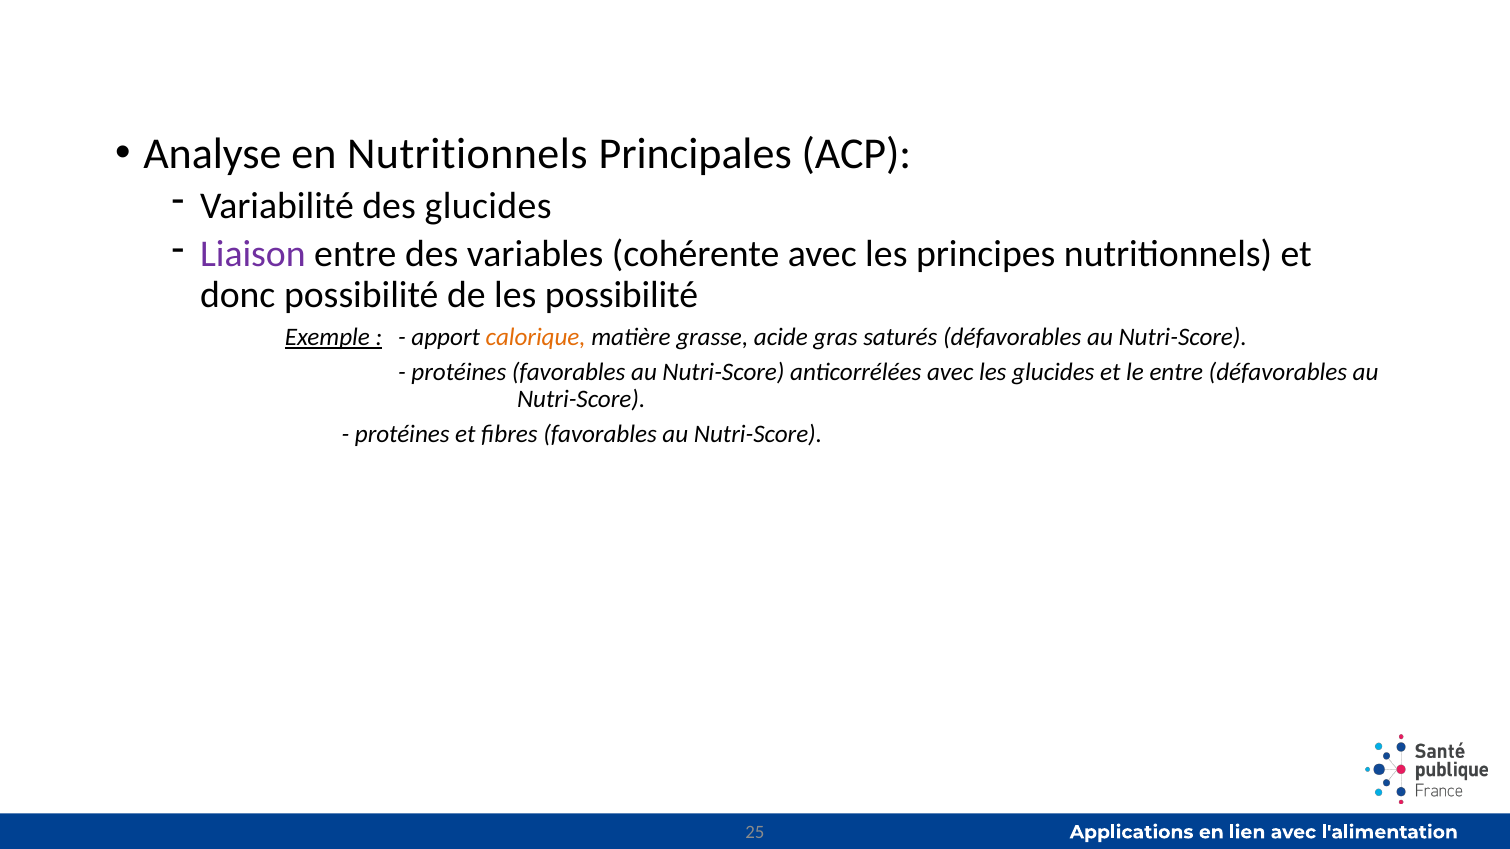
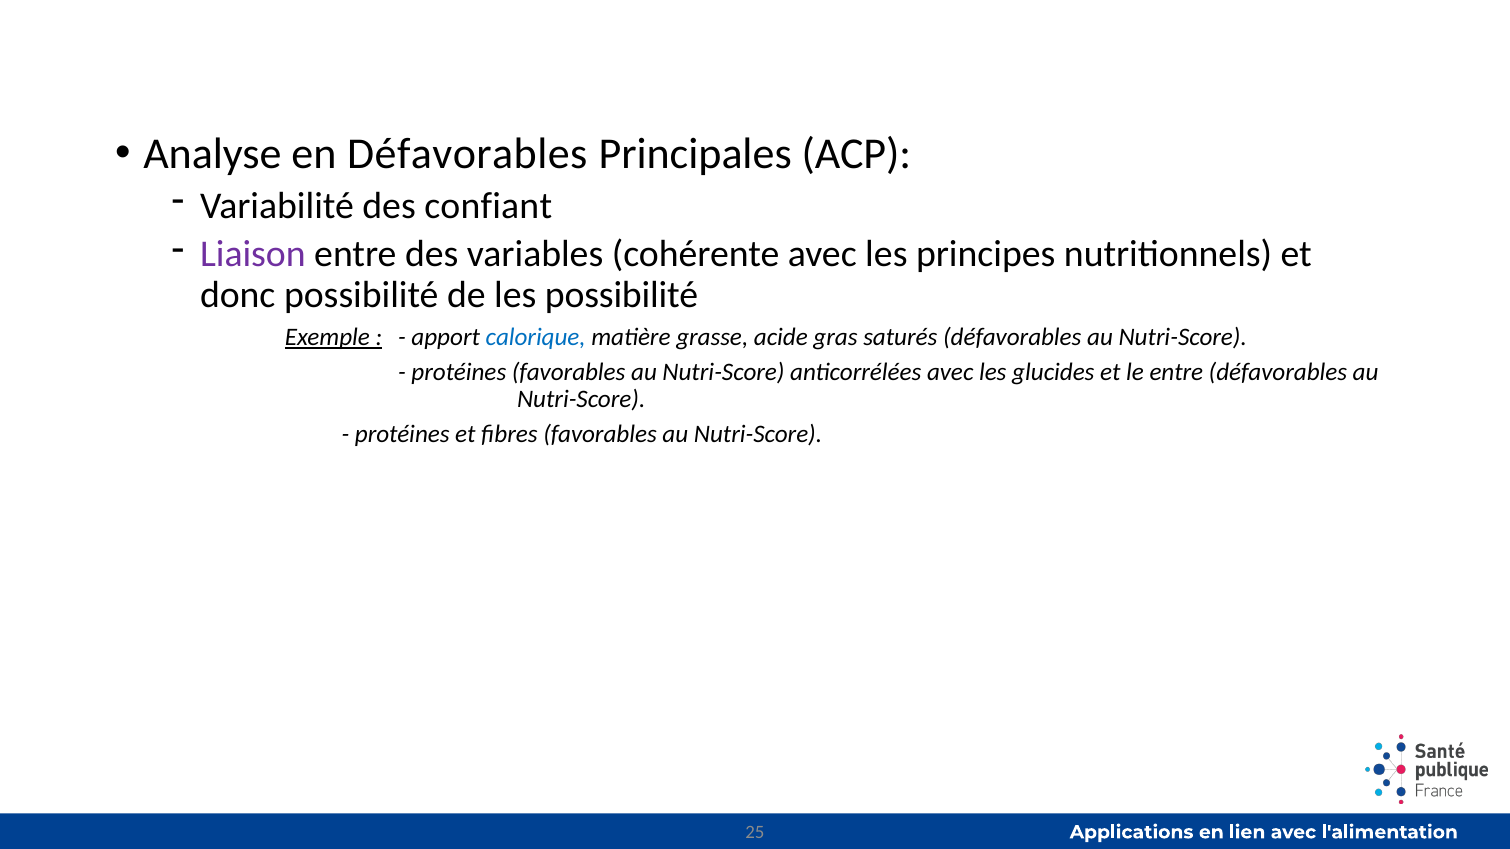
en Nutritionnels: Nutritionnels -> Défavorables (467, 154)
des glucides: glucides -> confiant (488, 206)
calorique colour: orange -> blue (536, 337)
